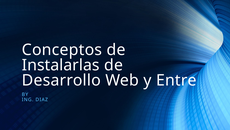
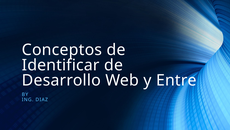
Instalarlas: Instalarlas -> Identificar (61, 65)
